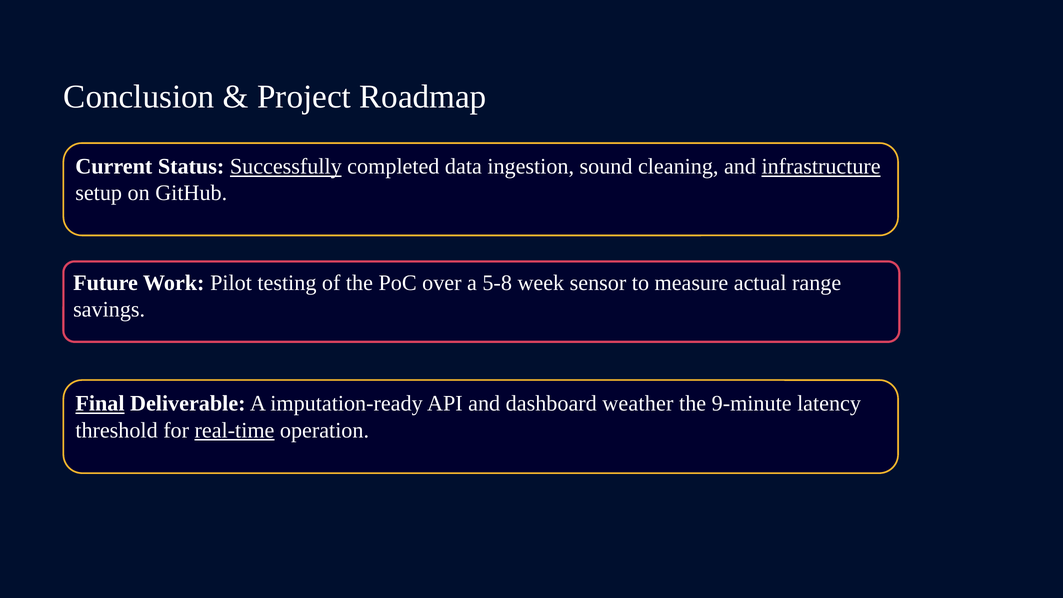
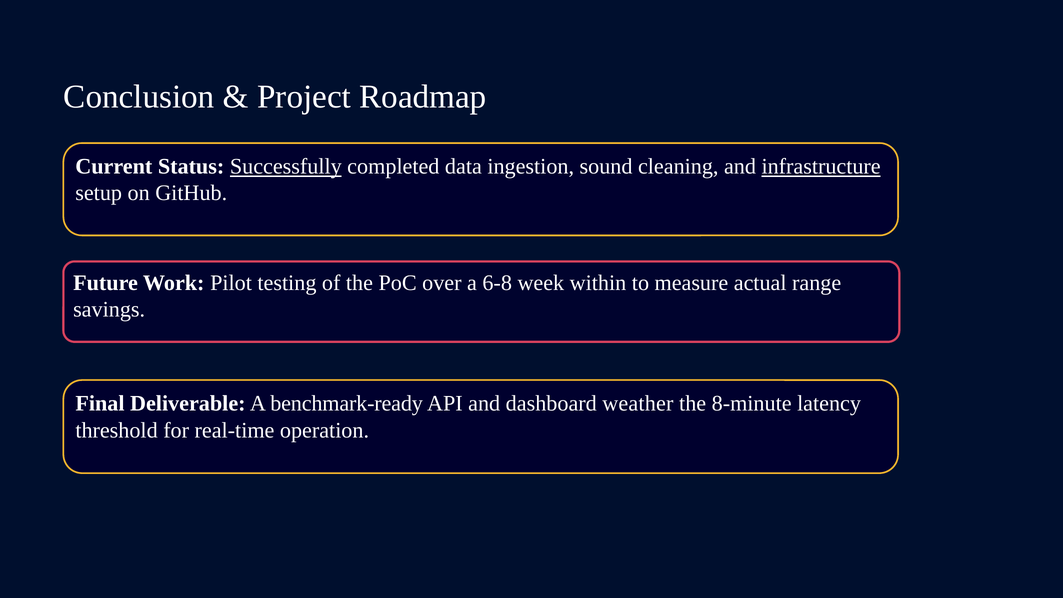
5-8: 5-8 -> 6-8 (497, 283)
sensor: sensor -> within (598, 283)
Final underline: present -> none (100, 404)
imputation-ready: imputation-ready -> benchmark-ready (347, 404)
9-minute: 9-minute -> 8-minute (752, 404)
real-time underline: present -> none (235, 430)
